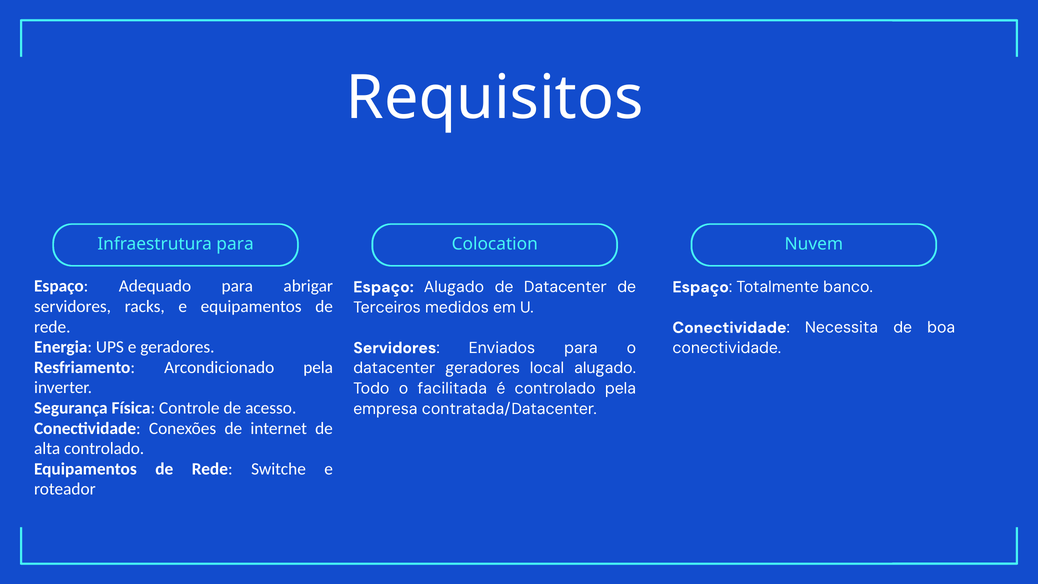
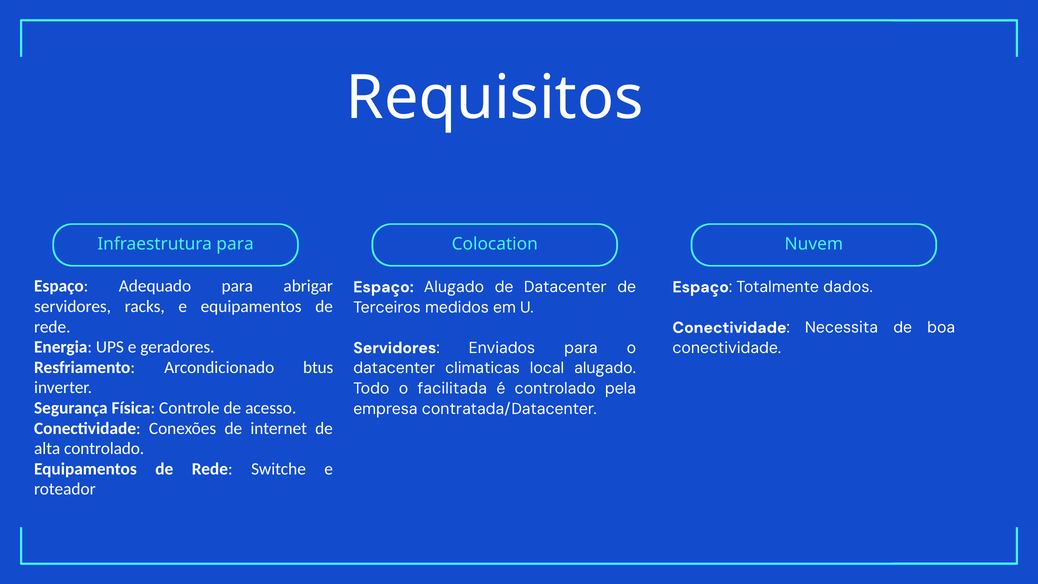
banco: banco -> dados (848, 287)
Arcondicionado pela: pela -> btus (318, 367)
datacenter geradores: geradores -> climaticas (483, 368)
